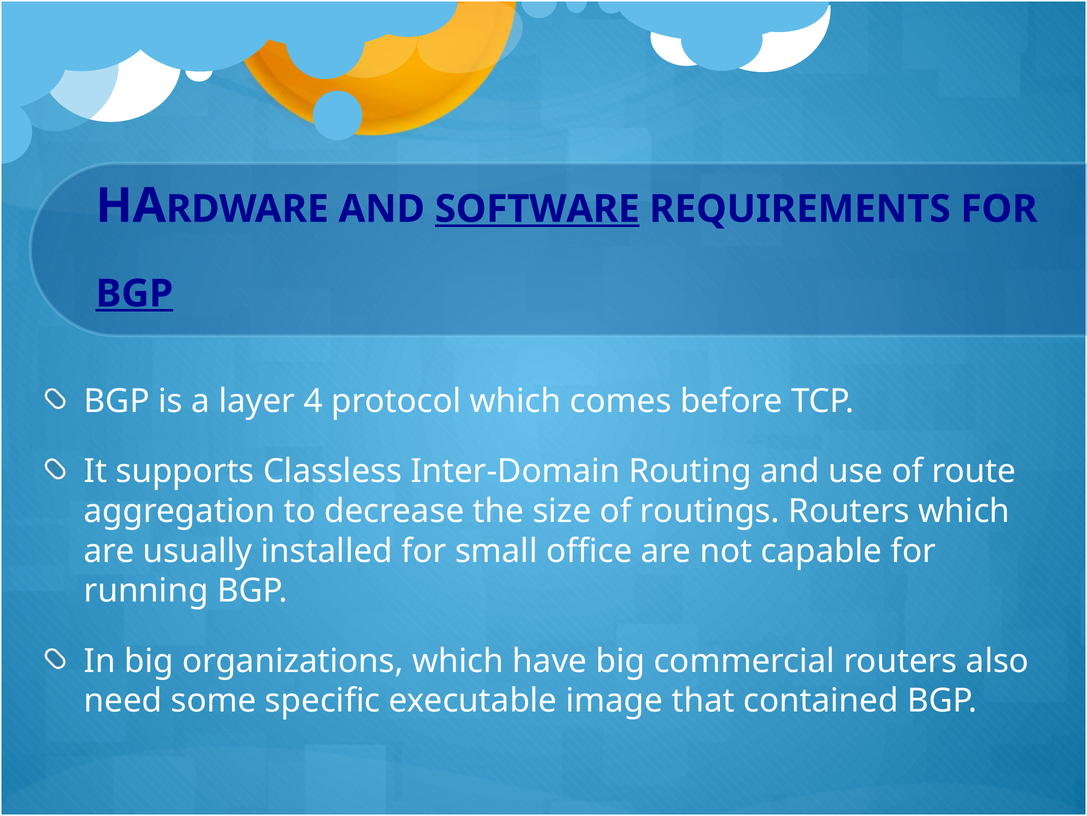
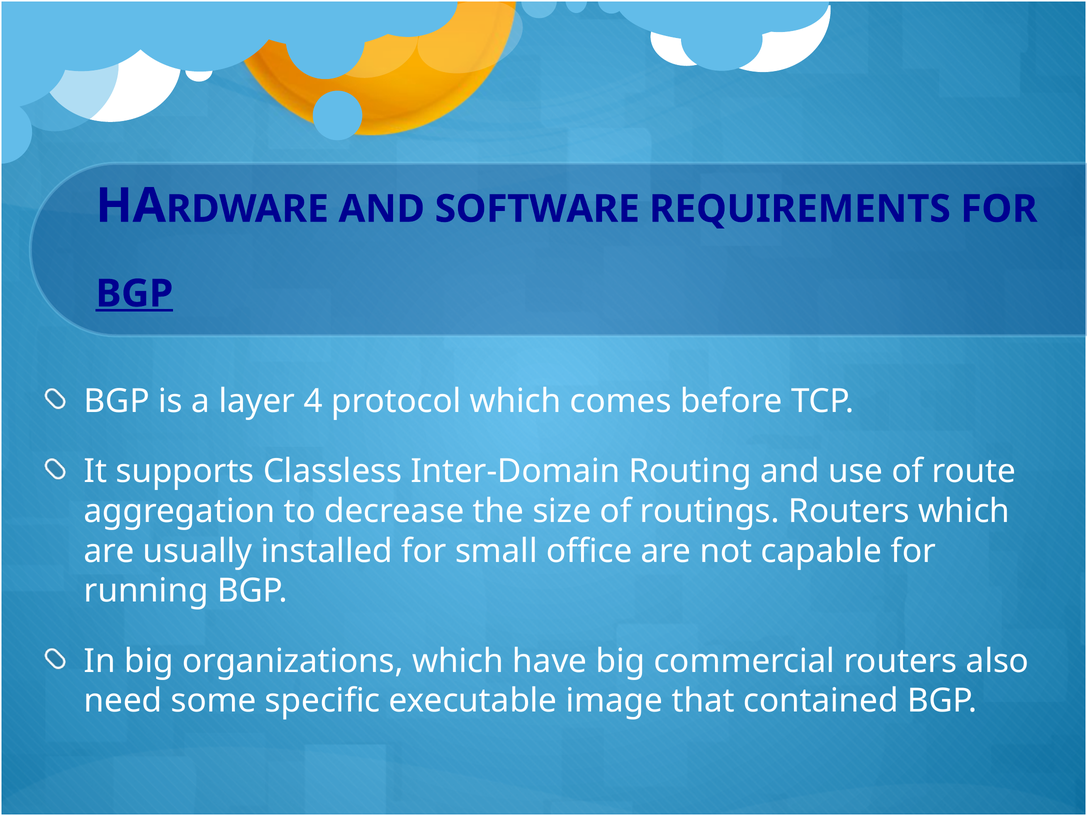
SOFTWARE underline: present -> none (537, 209)
